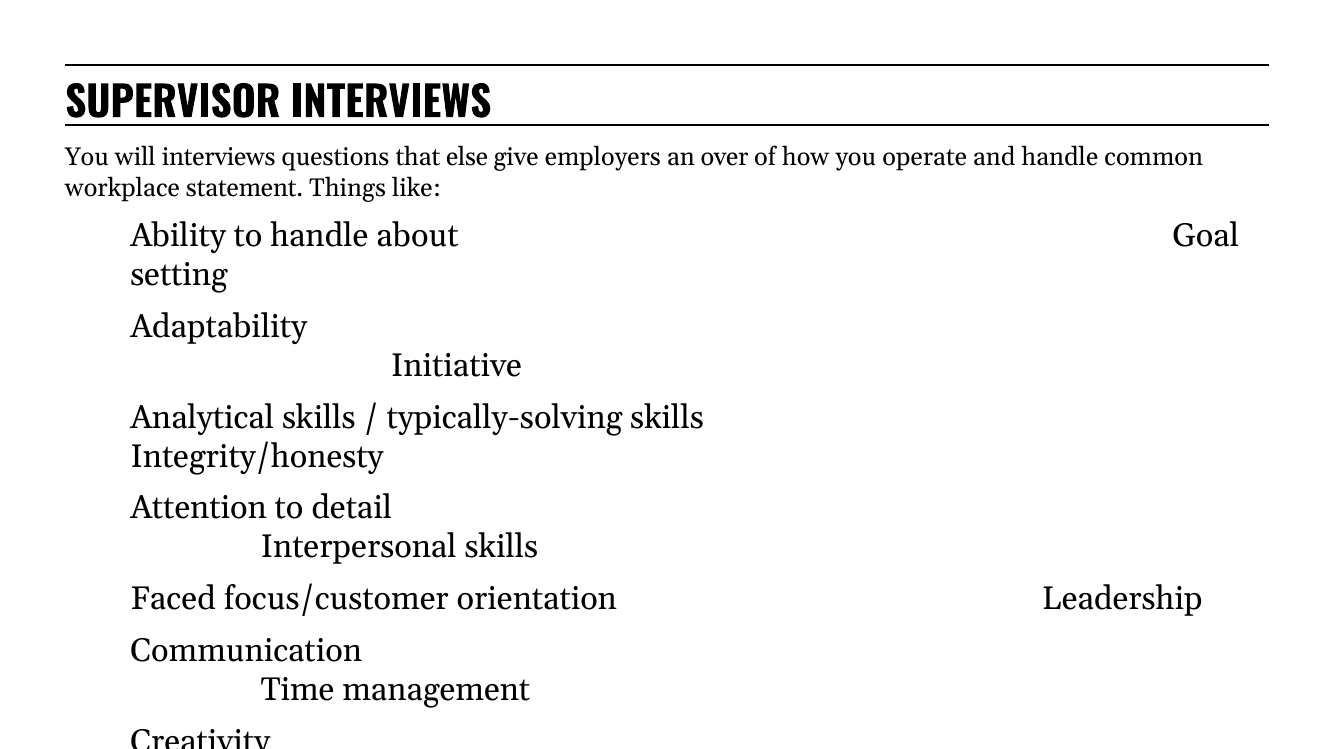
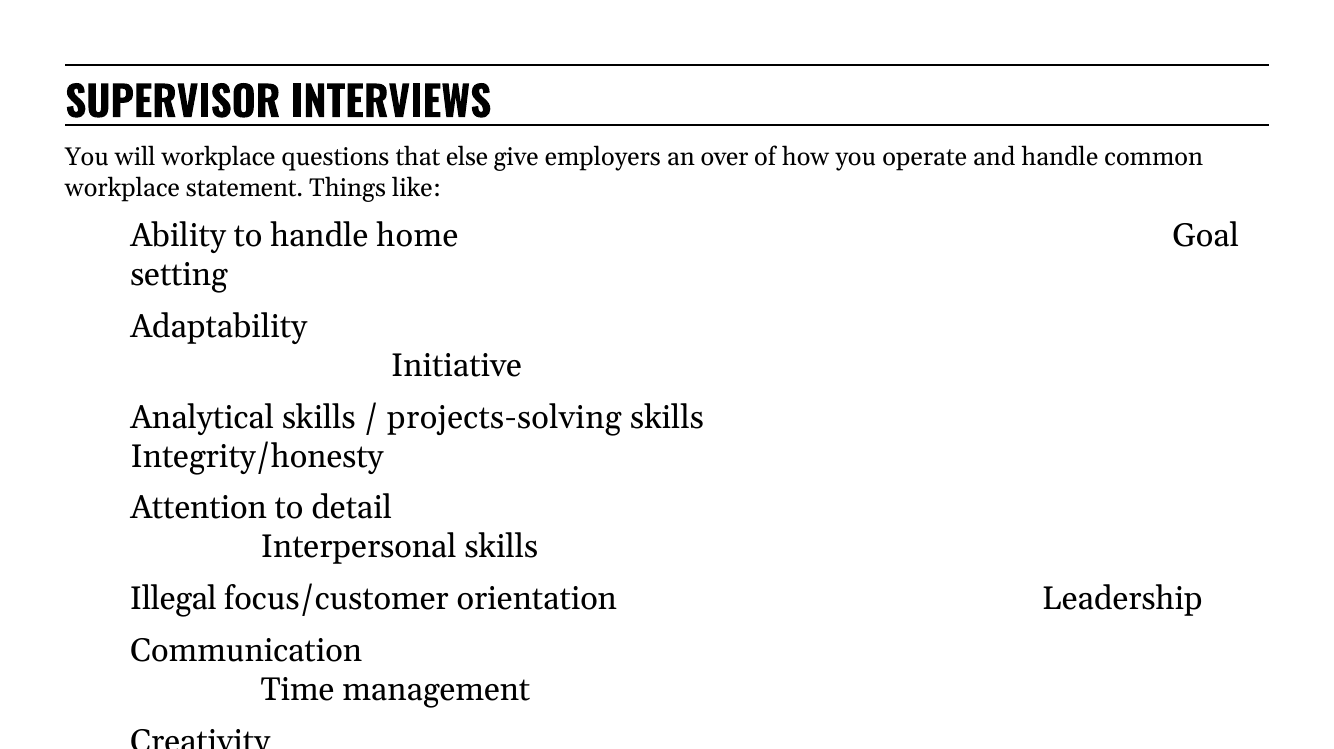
will interviews: interviews -> workplace (219, 157)
about: about -> home (417, 236)
typically-solving: typically-solving -> projects-solving (504, 417)
Faced: Faced -> Illegal (173, 599)
